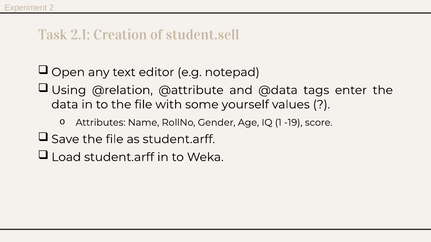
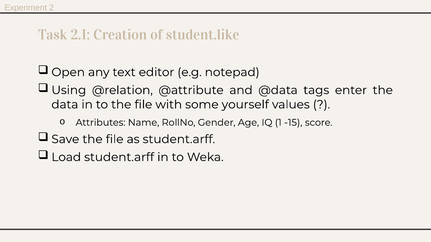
student.sell: student.sell -> student.like (203, 35)
-19: -19 -> -15 (293, 123)
